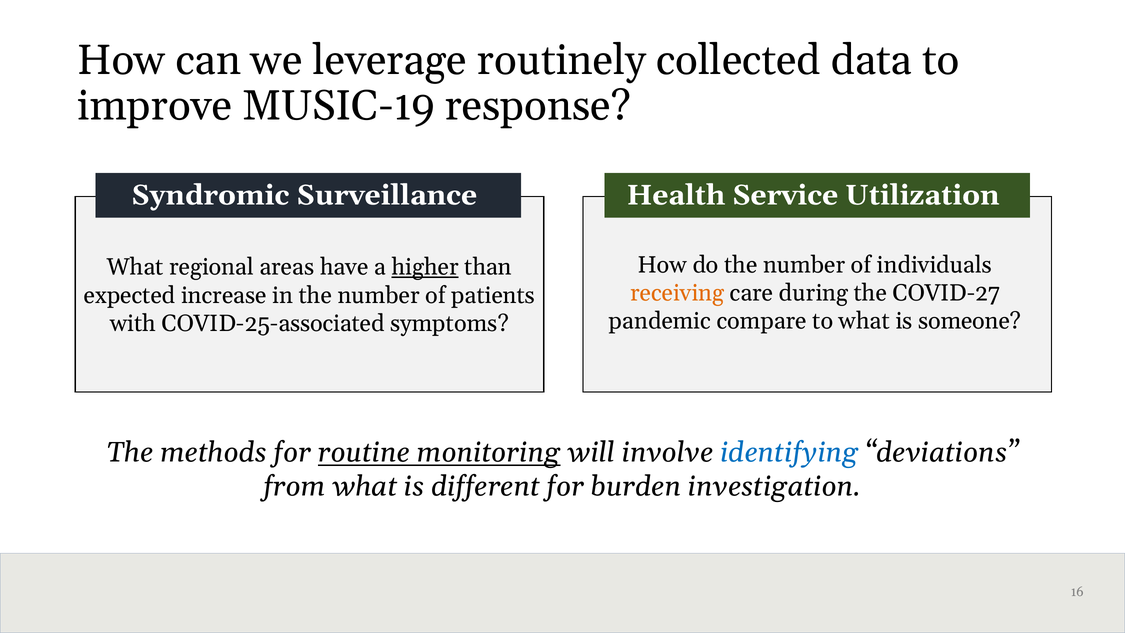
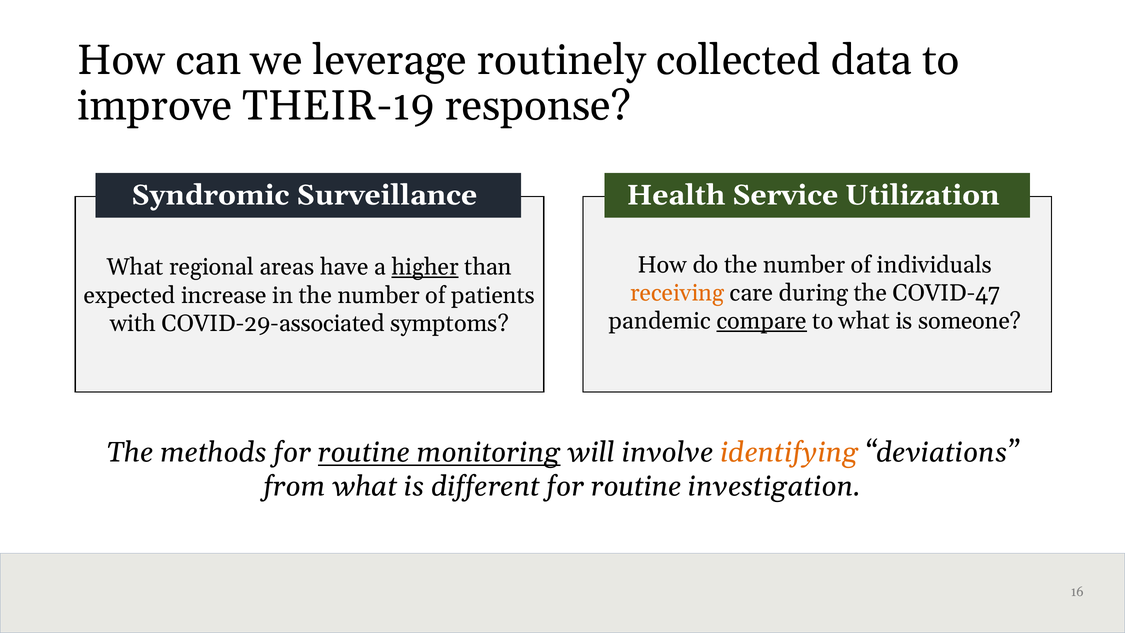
MUSIC-19: MUSIC-19 -> THEIR-19 (338, 106)
COVID-27: COVID-27 -> COVID-47 (946, 293)
compare underline: none -> present (762, 321)
COVID-25-associated: COVID-25-associated -> COVID-29-associated (273, 323)
identifying colour: blue -> orange (789, 453)
burden: burden -> routine (636, 486)
